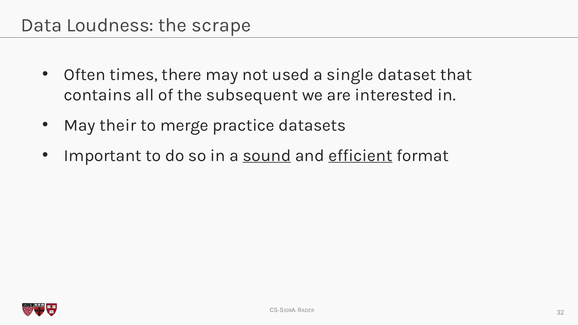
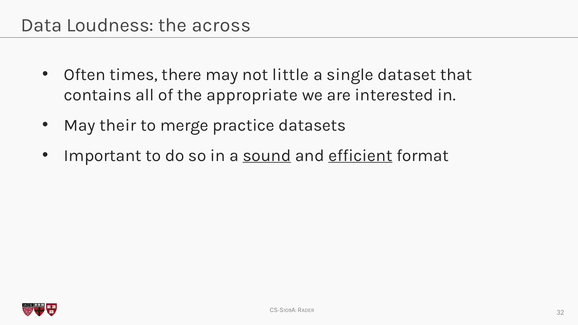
scrape: scrape -> across (221, 25)
used: used -> little (291, 75)
subsequent: subsequent -> appropriate (252, 95)
